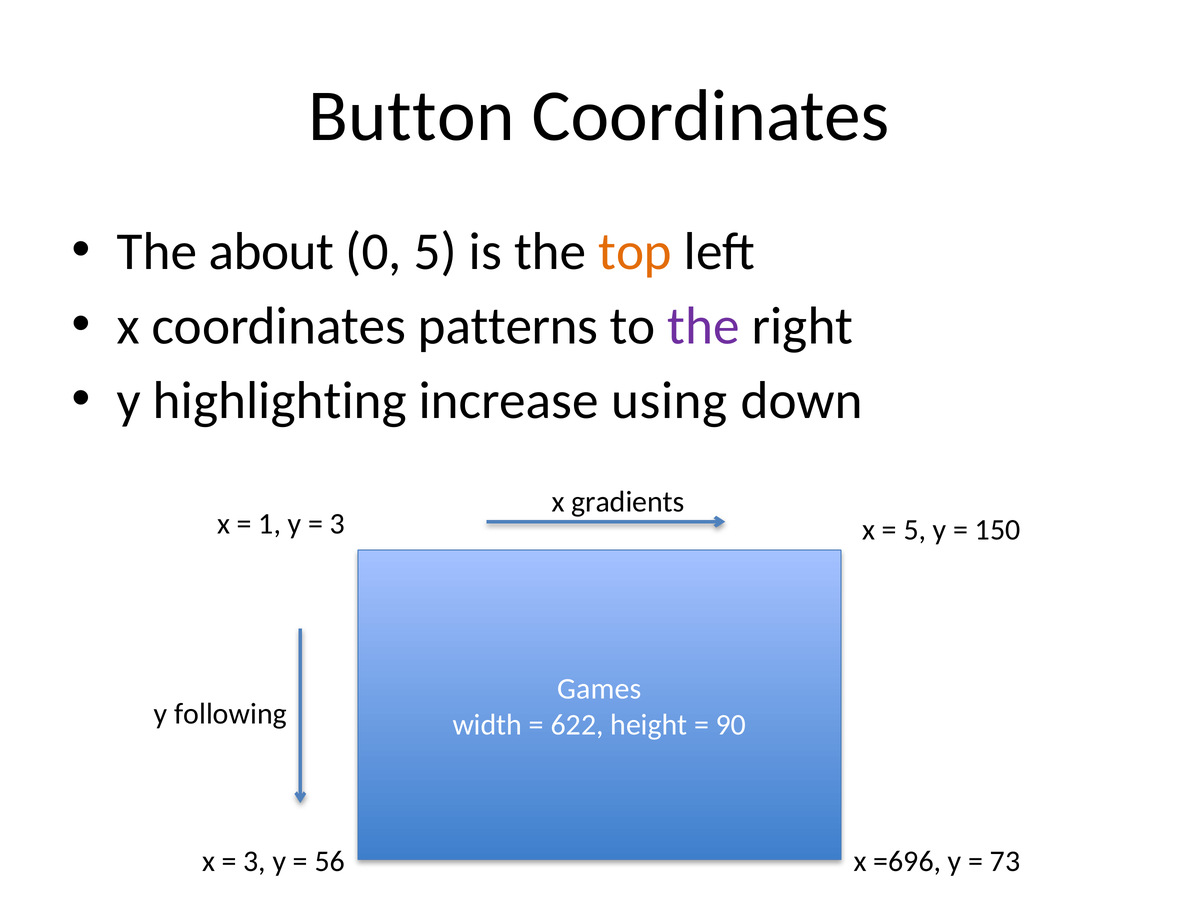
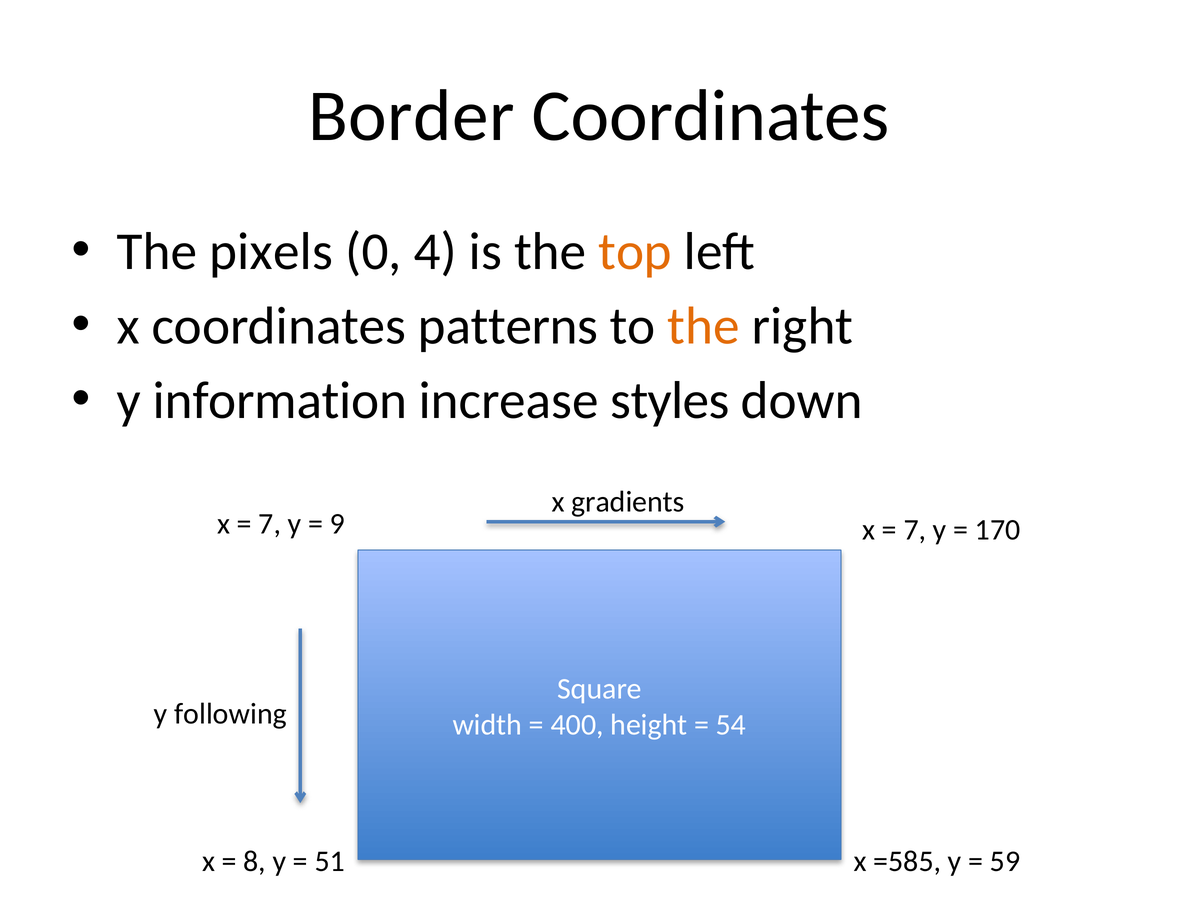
Button: Button -> Border (411, 116)
about: about -> pixels (271, 251)
0 5: 5 -> 4 (435, 251)
the colour: purple -> orange (703, 326)
highlighting: highlighting -> information (280, 400)
using: using -> styles (670, 400)
1: 1 -> 7 (270, 524)
3: 3 -> 9 (337, 524)
5: 5 -> 7 (915, 530)
150: 150 -> 170 (998, 530)
Games: Games -> Square (599, 689)
622: 622 -> 400 (577, 725)
90: 90 -> 54 (731, 725)
3: 3 -> 8 (255, 861)
56: 56 -> 51 (330, 861)
=696: =696 -> =585 (907, 861)
73: 73 -> 59 (1005, 861)
